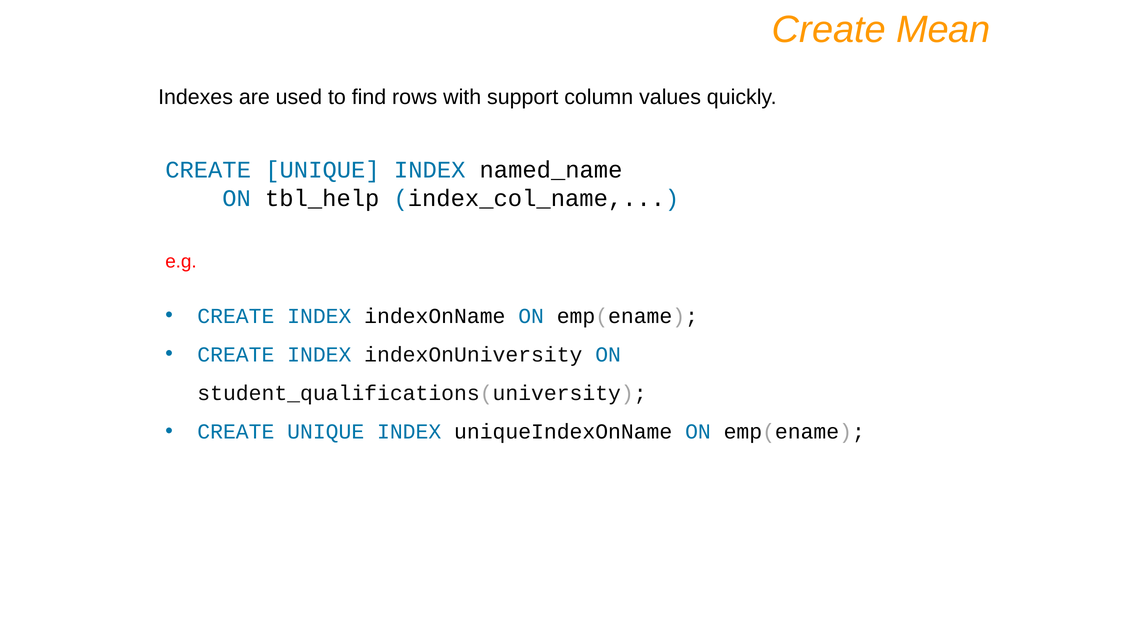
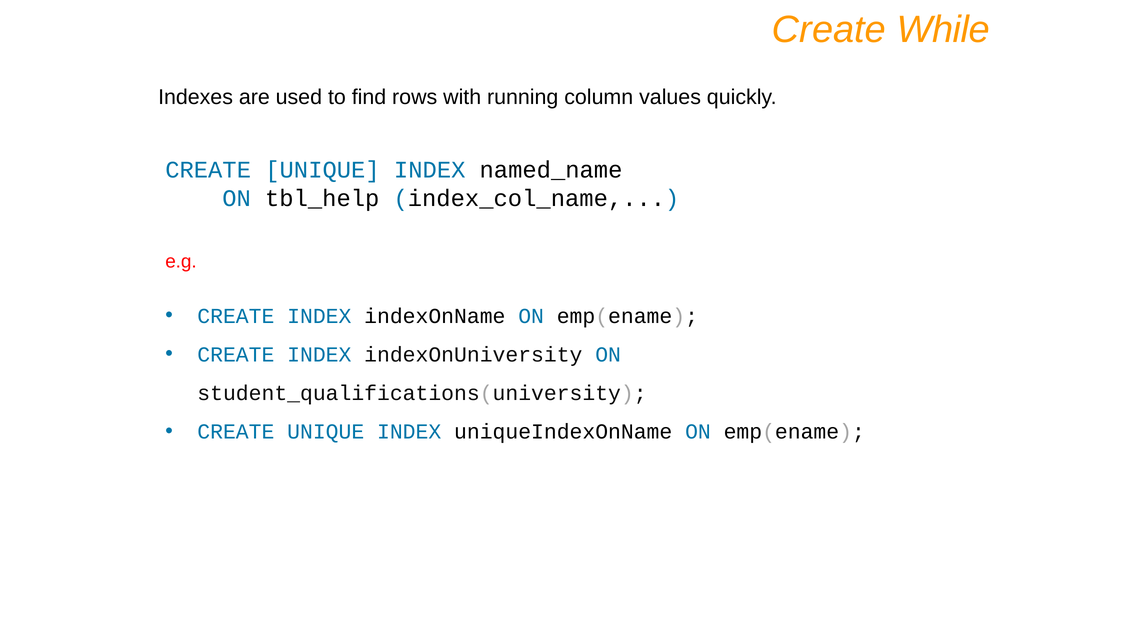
Mean: Mean -> While (943, 30)
support: support -> running (523, 97)
